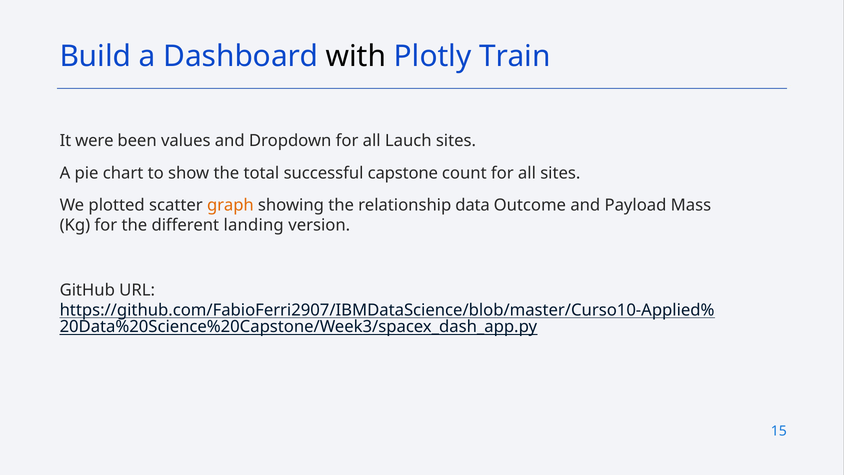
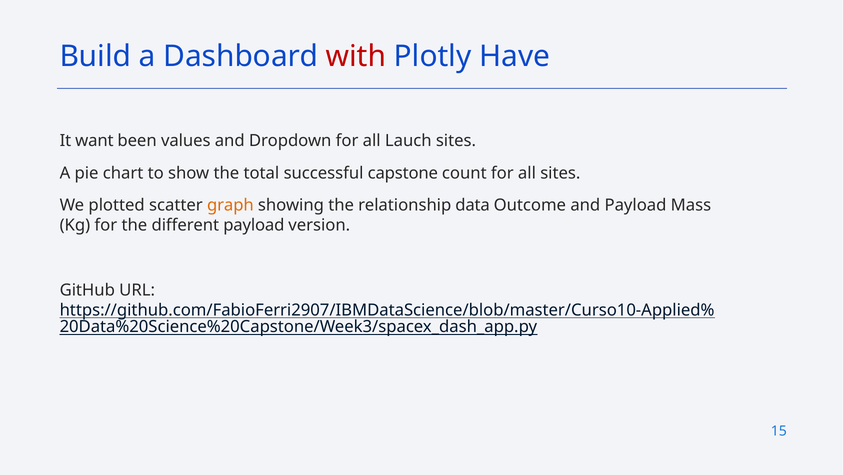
with colour: black -> red (356, 56)
Train: Train -> Have (515, 56)
were: were -> want (94, 141)
different landing: landing -> payload (254, 225)
